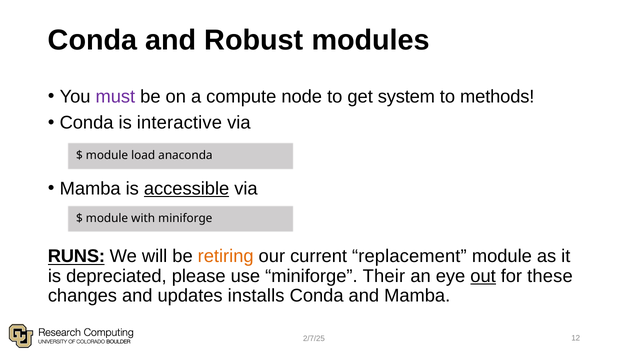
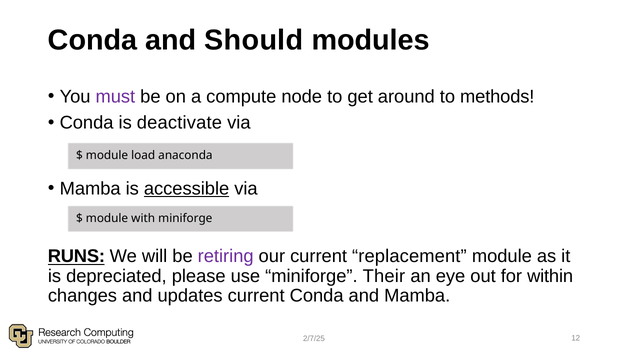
Robust: Robust -> Should (254, 40)
system: system -> around (406, 96)
interactive: interactive -> deactivate (179, 123)
retiring colour: orange -> purple (226, 256)
out underline: present -> none (483, 275)
these: these -> within (550, 275)
updates installs: installs -> current (256, 295)
